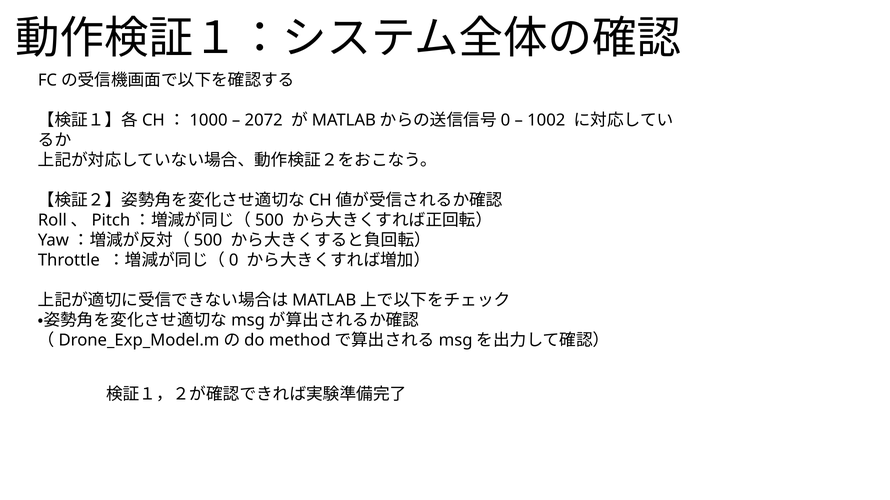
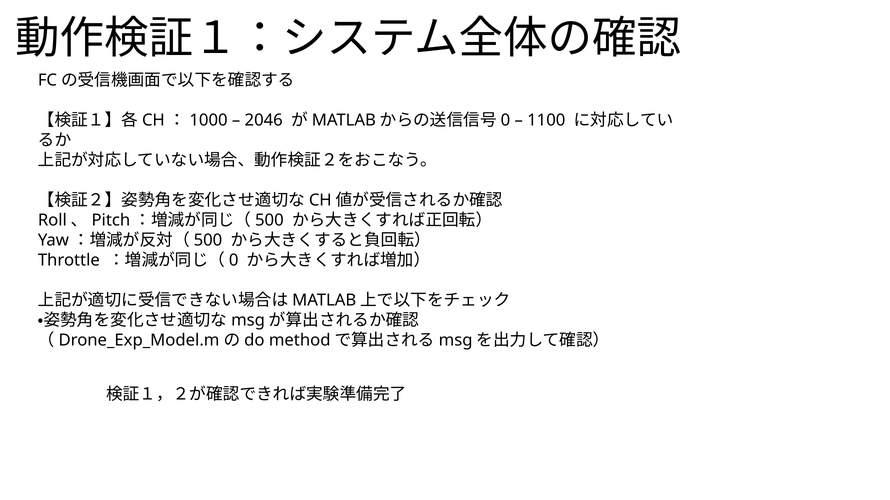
2072: 2072 -> 2046 (264, 121)
1002: 1002 -> 1100 (546, 121)
